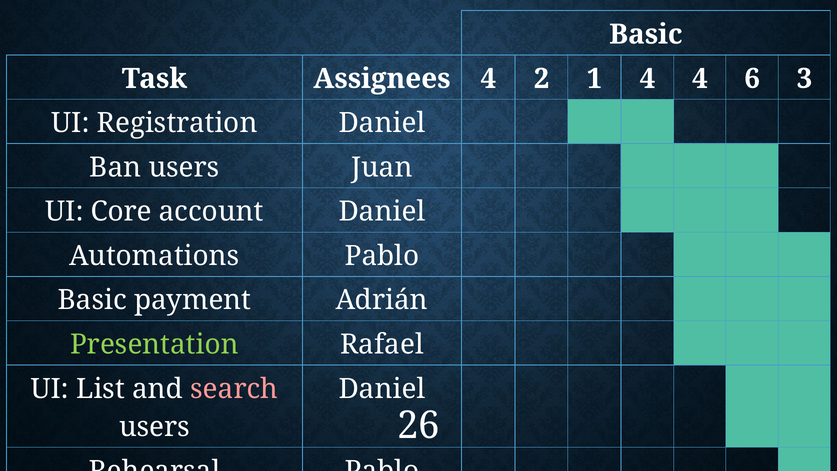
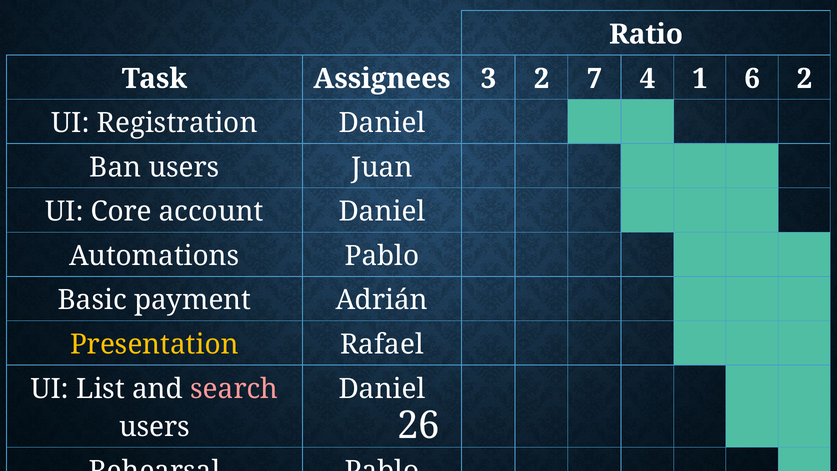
Basic: Basic -> Ratio (646, 34)
Assignees 4: 4 -> 3 (488, 79)
1: 1 -> 7 (594, 79)
4 4: 4 -> 1 (700, 79)
6 3: 3 -> 2 (804, 79)
Presentation colour: light green -> yellow (154, 344)
